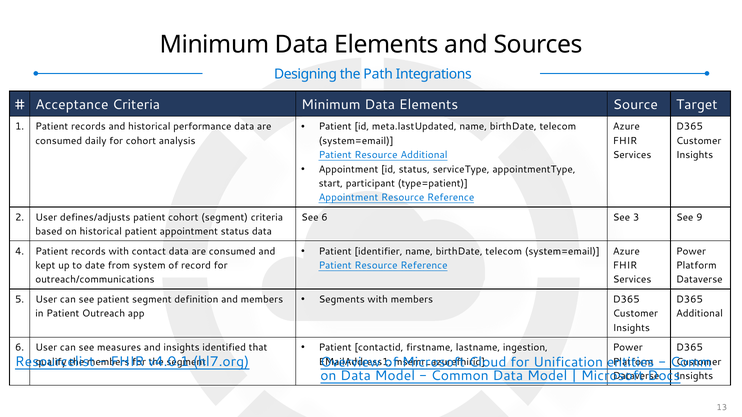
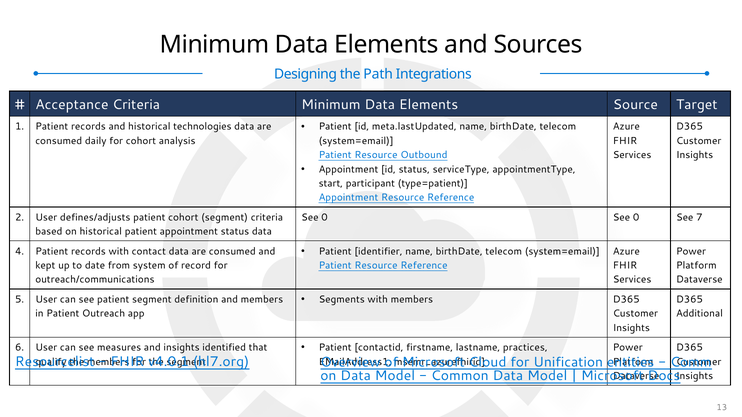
performance: performance -> technologies (202, 127)
Resource Additional: Additional -> Outbound (424, 155)
6: 6 -> 0 (325, 218)
3: 3 -> 0 (636, 218)
9: 9 -> 7 (699, 218)
ingestion: ingestion -> practices (525, 348)
